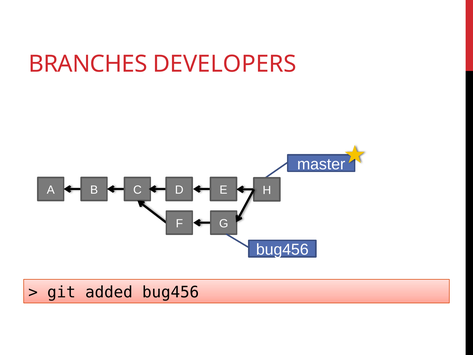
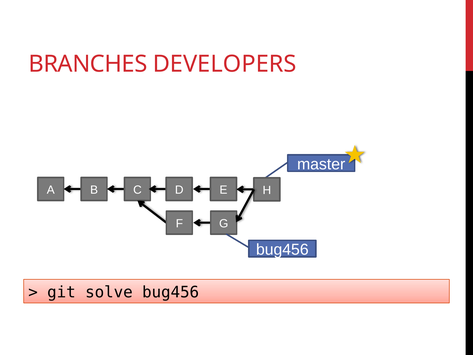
added: added -> solve (109, 292)
